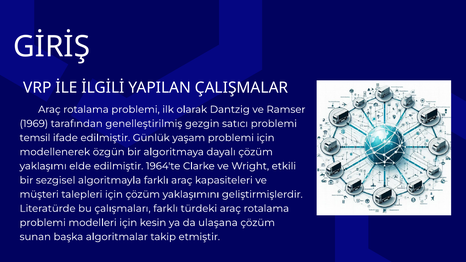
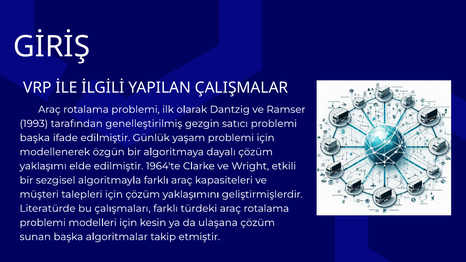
1969: 1969 -> 1993 (34, 124)
temsil: temsil -> başka (35, 138)
